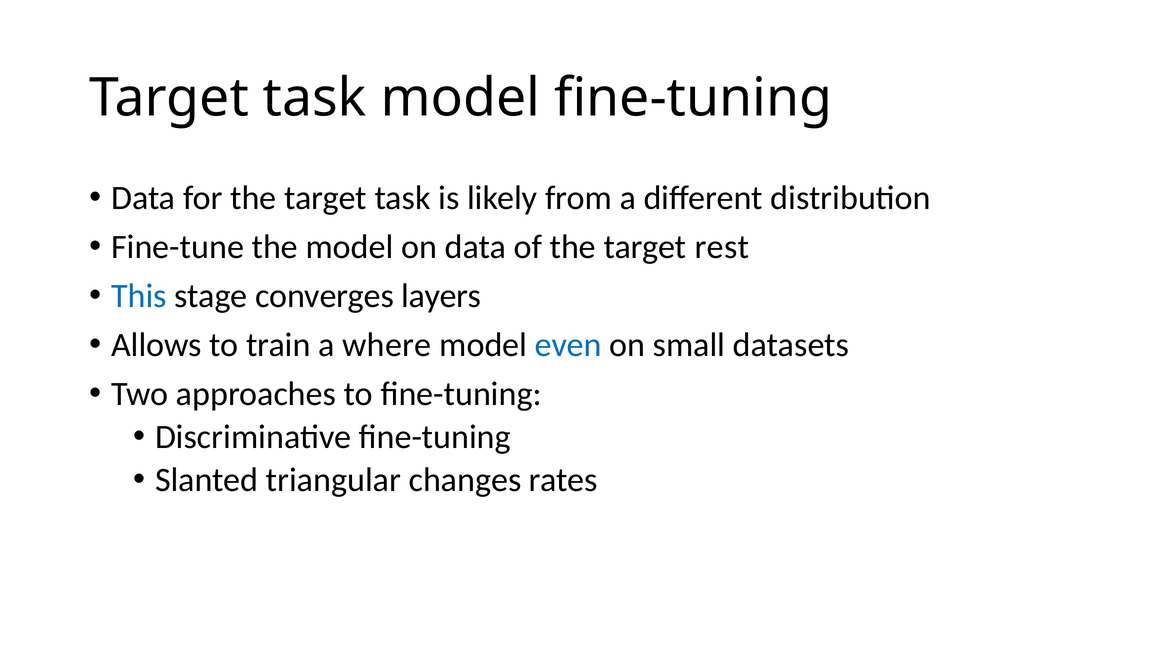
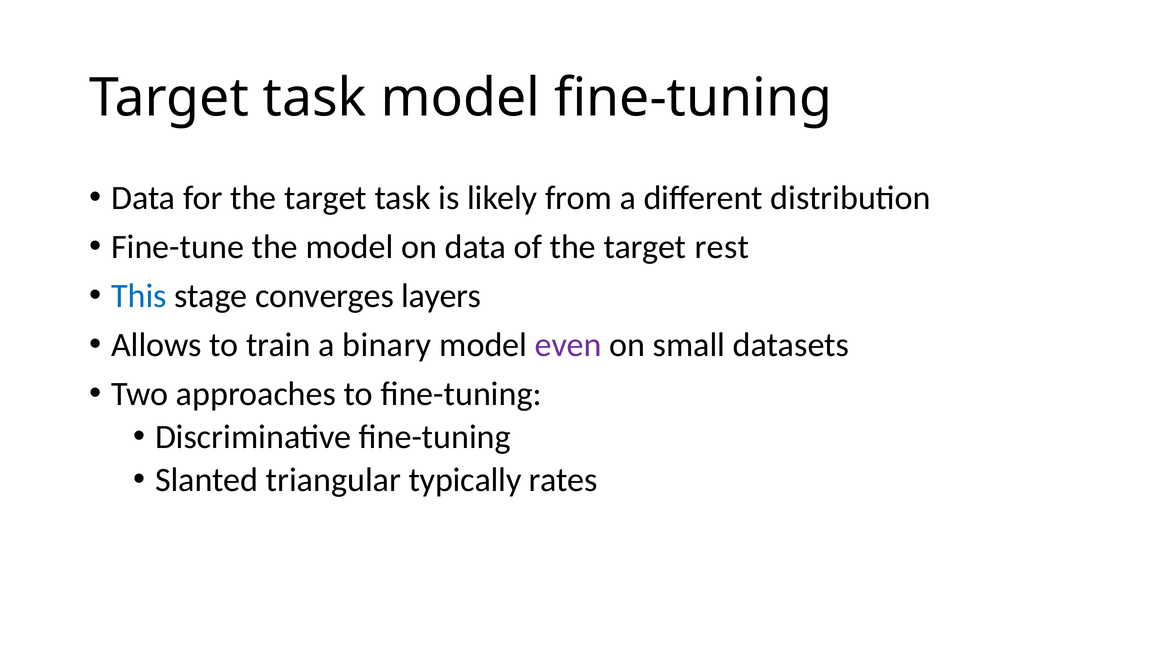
where: where -> binary (387, 345)
even colour: blue -> purple (568, 345)
changes: changes -> typically (465, 480)
